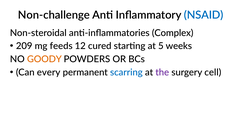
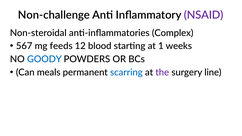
NSAID colour: blue -> purple (204, 15)
209: 209 -> 567 (24, 46)
cured: cured -> blood (100, 46)
5: 5 -> 1 (161, 46)
GOODY colour: orange -> blue (44, 59)
every: every -> meals (49, 72)
cell: cell -> line (213, 72)
